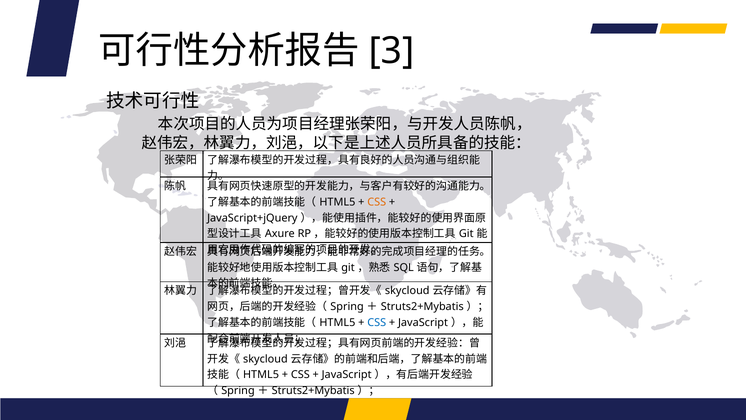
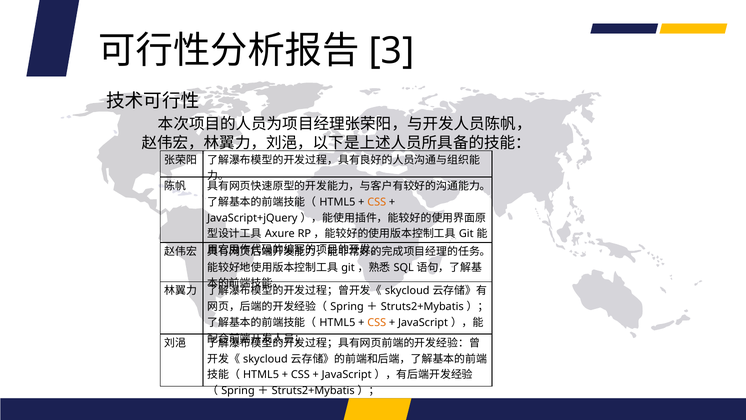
CSS colour: blue -> orange (377, 322)
